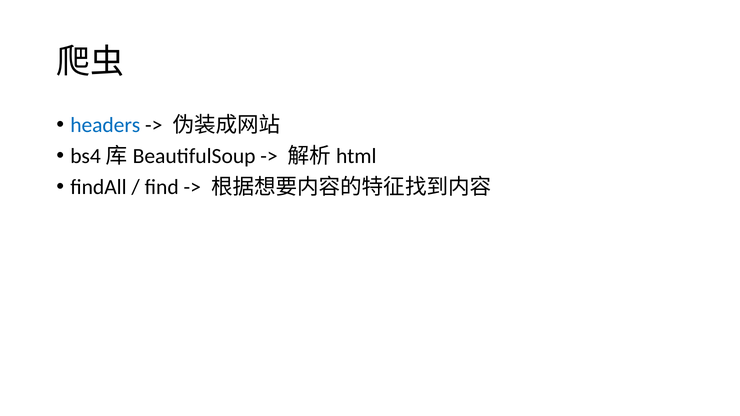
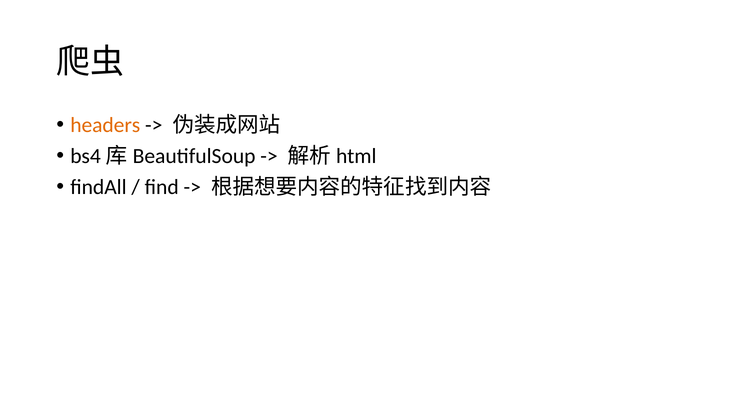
headers colour: blue -> orange (105, 125)
